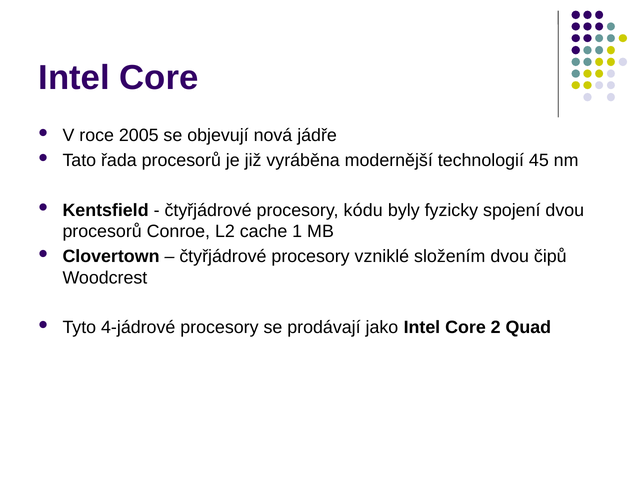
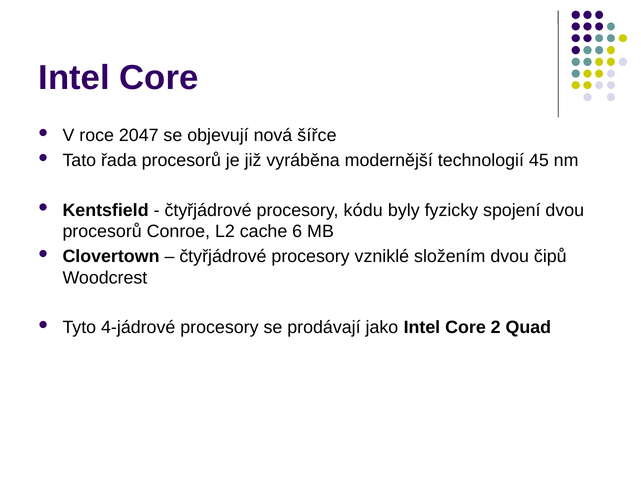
2005: 2005 -> 2047 (139, 136)
jádře: jádře -> šířce (317, 136)
1: 1 -> 6 (297, 232)
